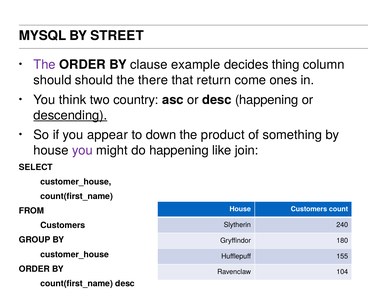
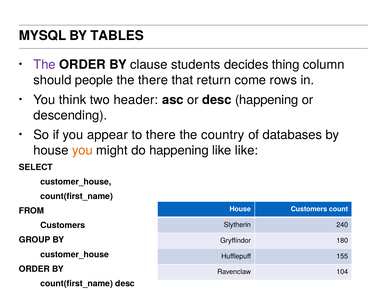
STREET: STREET -> TABLES (117, 36)
example: example -> students (196, 65)
should should: should -> people (94, 80)
ones: ones -> rows (283, 80)
country: country -> header (136, 100)
descending underline: present -> none (70, 115)
to down: down -> there (161, 135)
product: product -> country (223, 135)
something: something -> databases (292, 135)
you colour: purple -> orange (82, 151)
like join: join -> like (247, 151)
